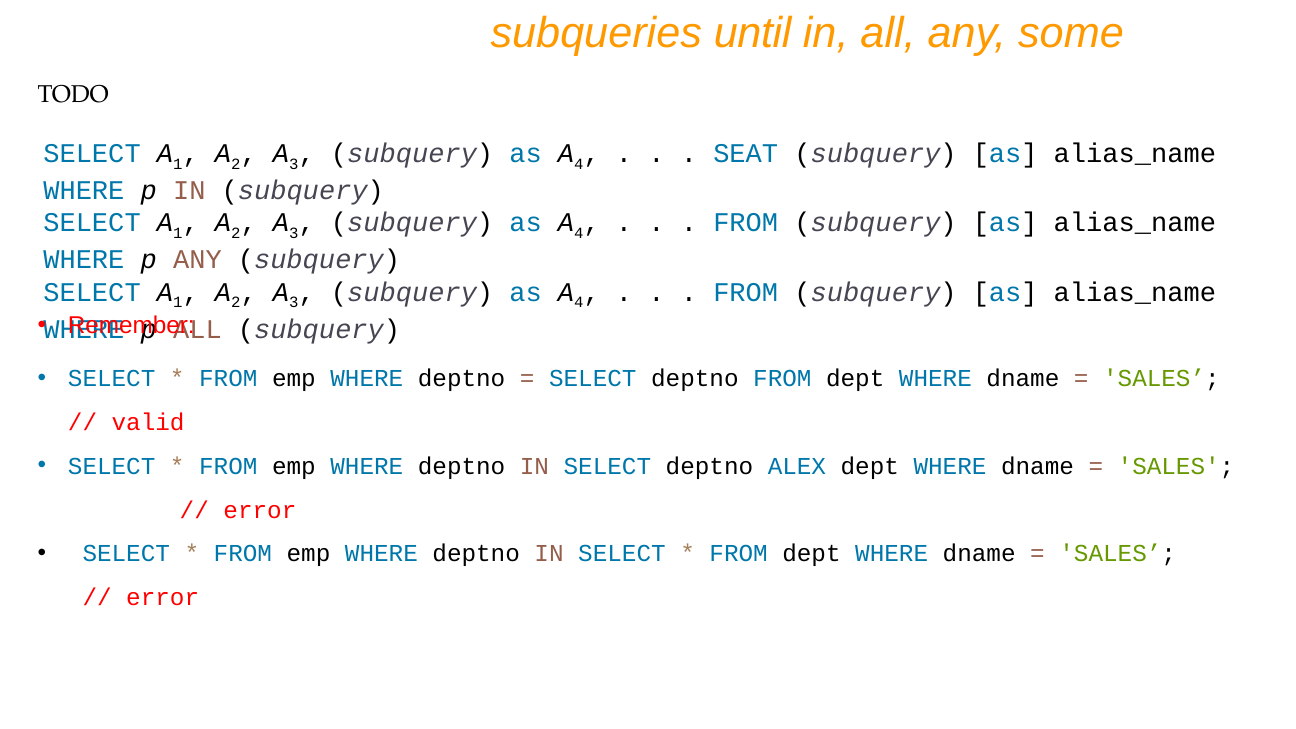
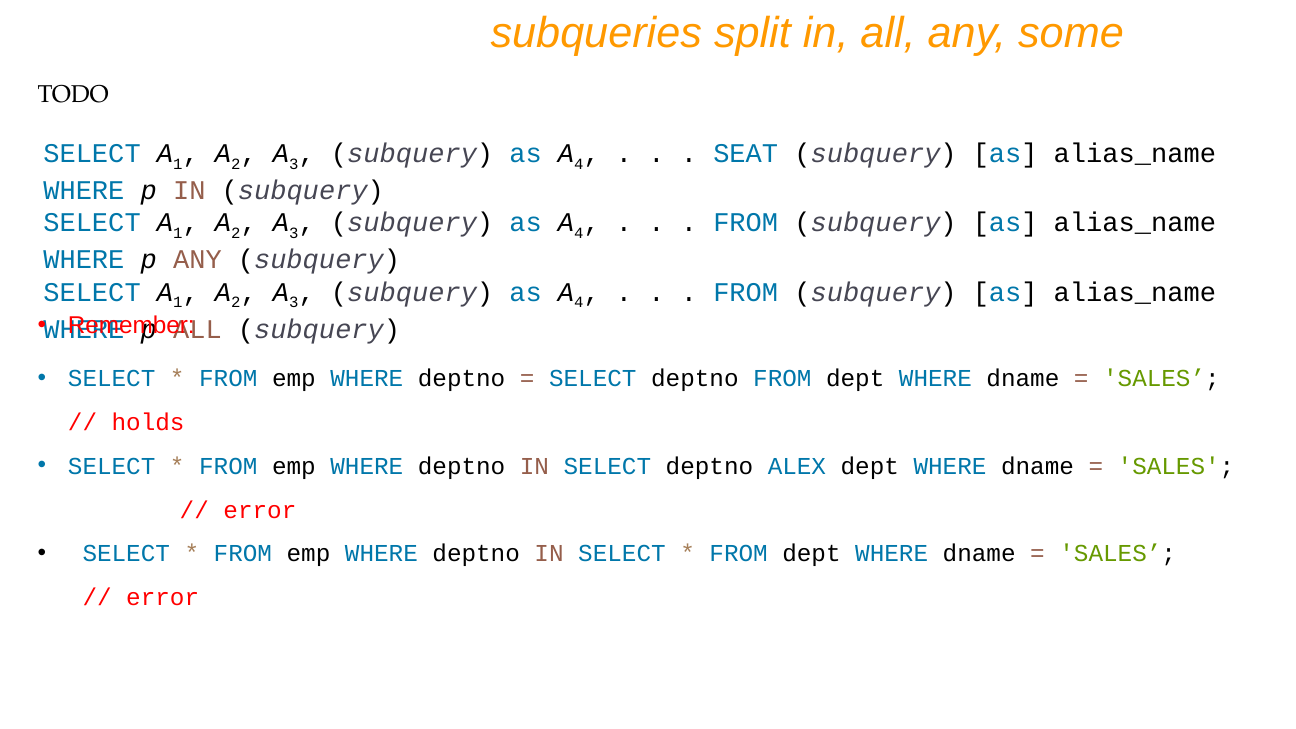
until: until -> split (752, 34)
valid: valid -> holds (148, 423)
